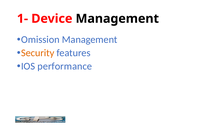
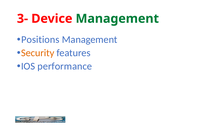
1-: 1- -> 3- (22, 19)
Management colour: black -> green (117, 19)
Omission: Omission -> Positions (40, 40)
